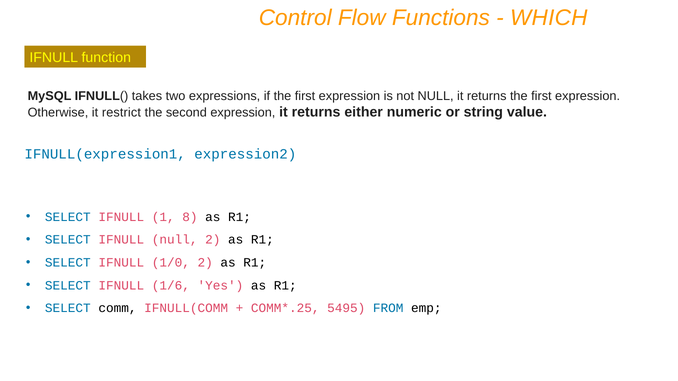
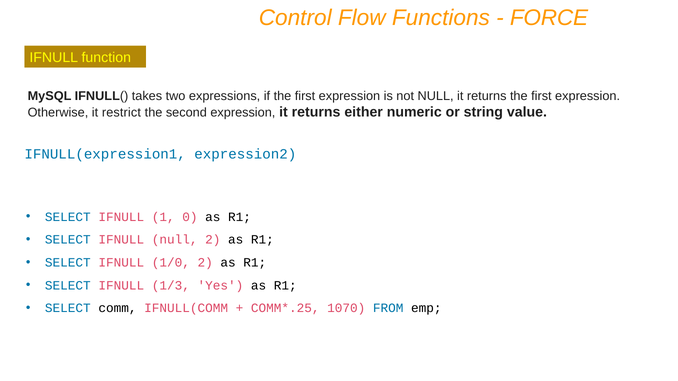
WHICH: WHICH -> FORCE (549, 18)
8: 8 -> 0 (190, 217)
1/6: 1/6 -> 1/3 (171, 286)
5495: 5495 -> 1070 (346, 309)
